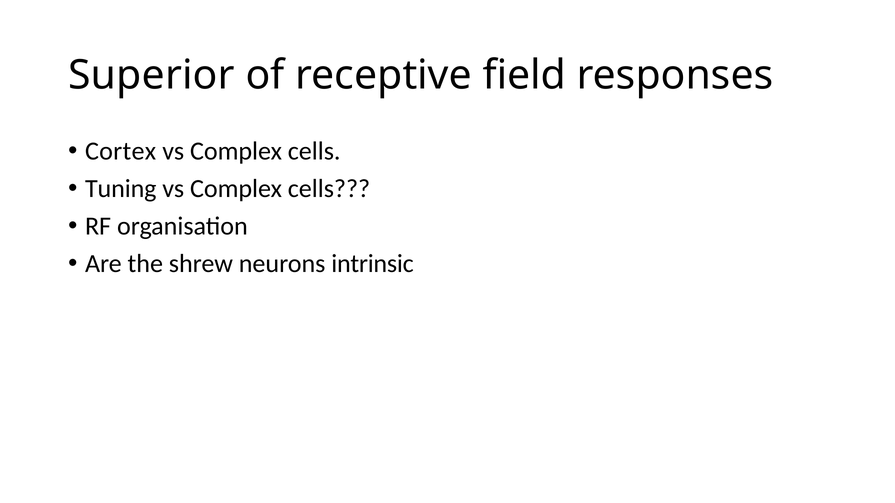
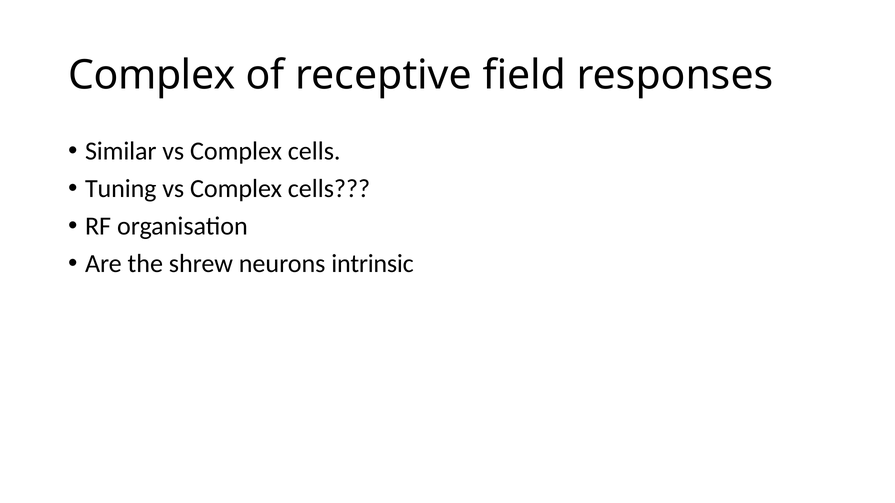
Superior: Superior -> Complex (152, 75)
Cortex: Cortex -> Similar (121, 151)
